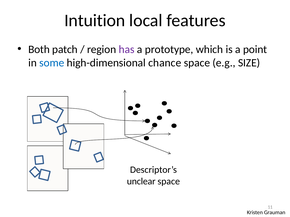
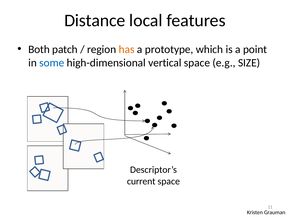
Intuition: Intuition -> Distance (95, 20)
has colour: purple -> orange (127, 49)
chance: chance -> vertical (165, 63)
unclear: unclear -> current (141, 182)
